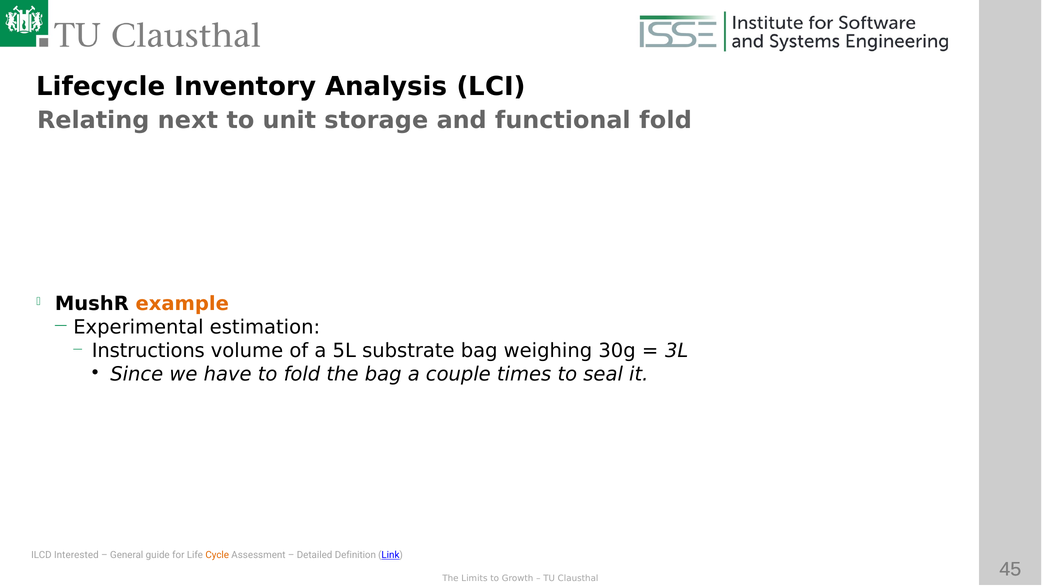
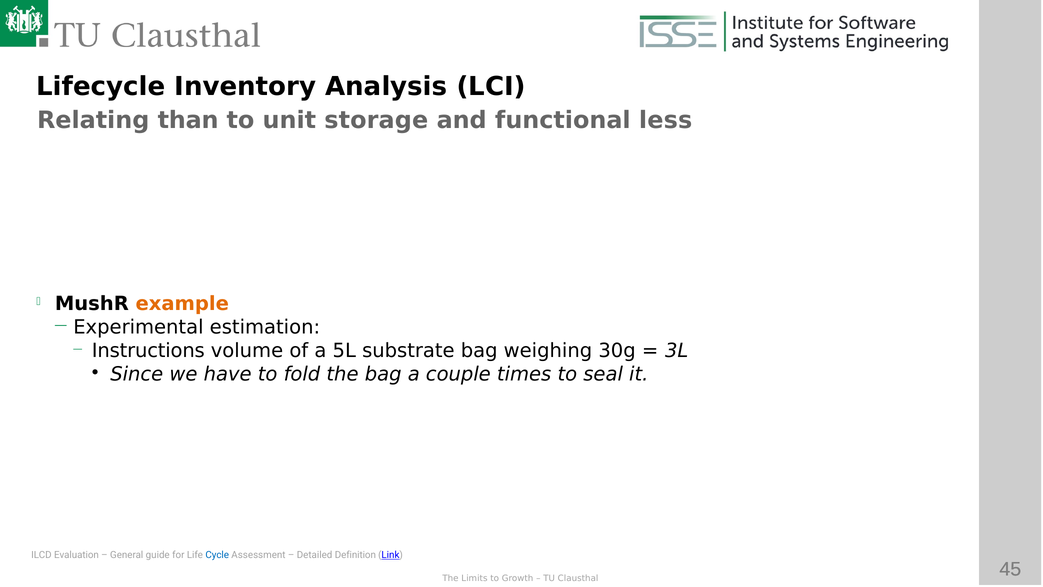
next: next -> than (188, 120)
functional fold: fold -> less (666, 120)
Interested: Interested -> Evaluation (76, 555)
Cycle colour: orange -> blue (217, 555)
